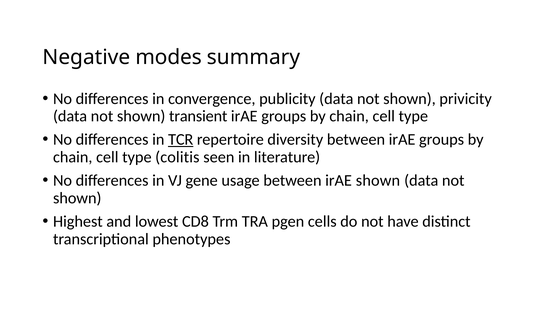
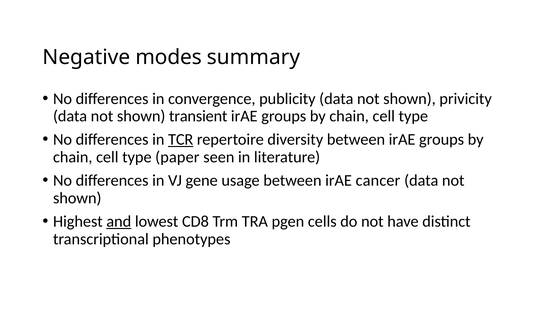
colitis: colitis -> paper (177, 157)
irAE shown: shown -> cancer (378, 180)
and underline: none -> present (119, 221)
